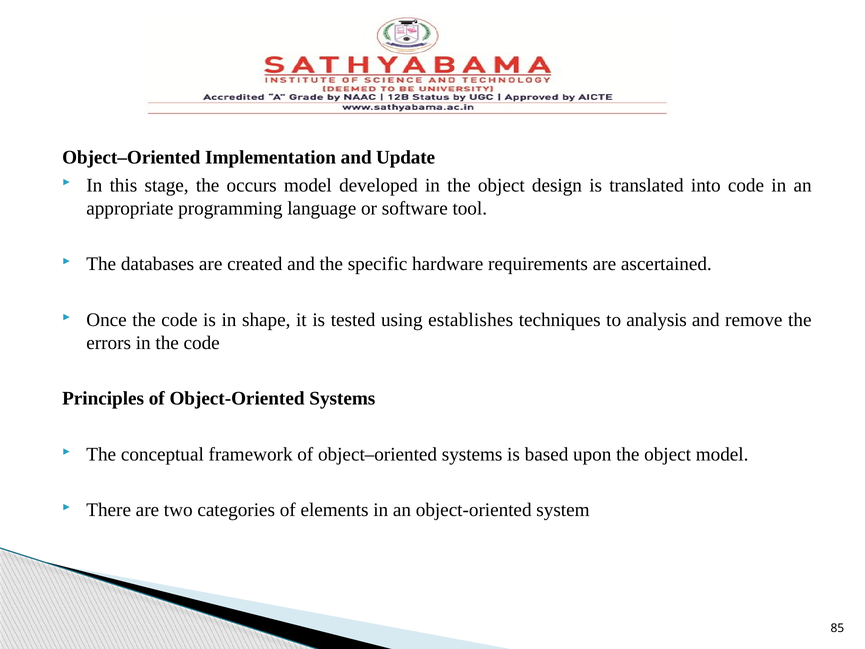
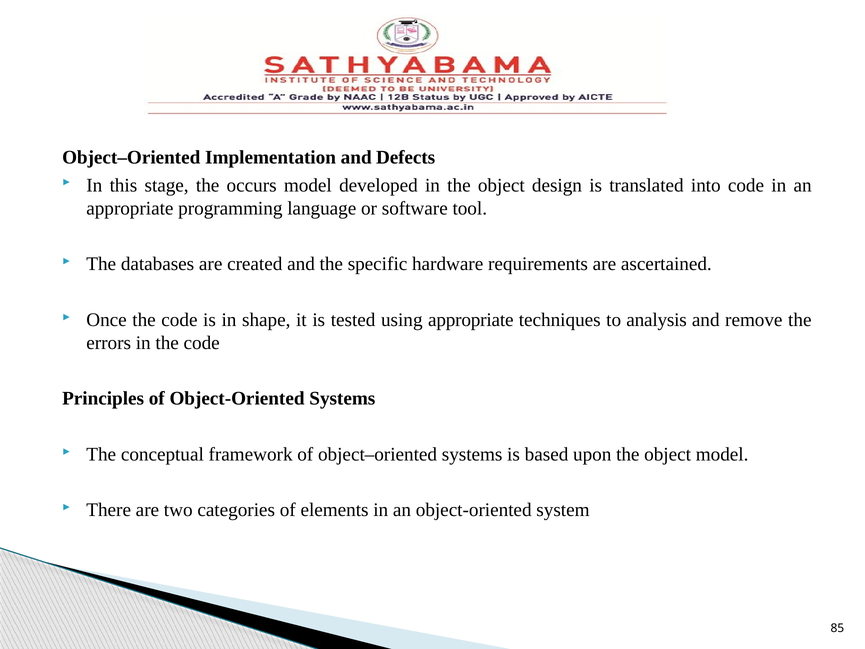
Update: Update -> Defects (406, 157)
using establishes: establishes -> appropriate (471, 320)
